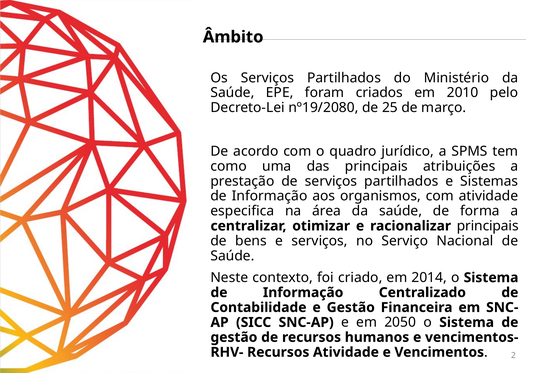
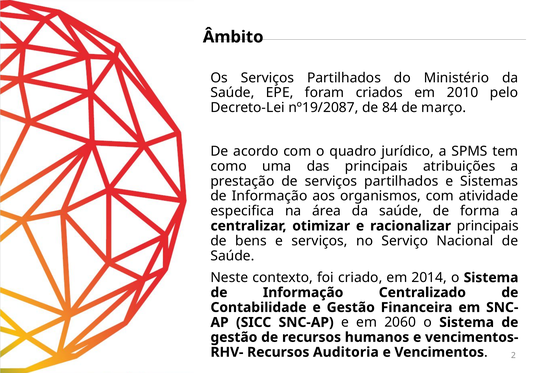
nº19/2080: nº19/2080 -> nº19/2087 (323, 108)
25: 25 -> 84 (390, 108)
2050: 2050 -> 2060 (400, 322)
Recursos Atividade: Atividade -> Auditoria (346, 352)
